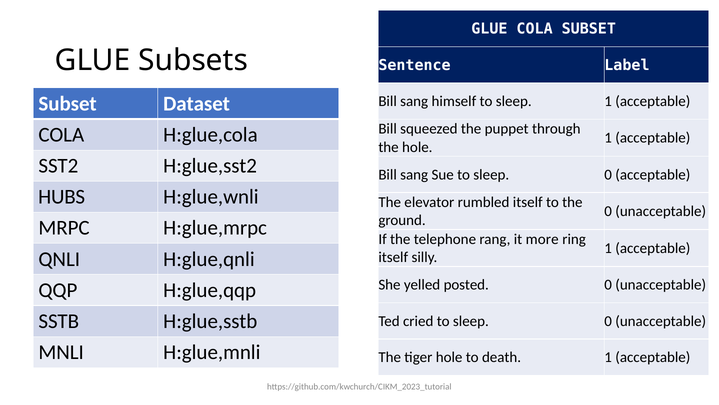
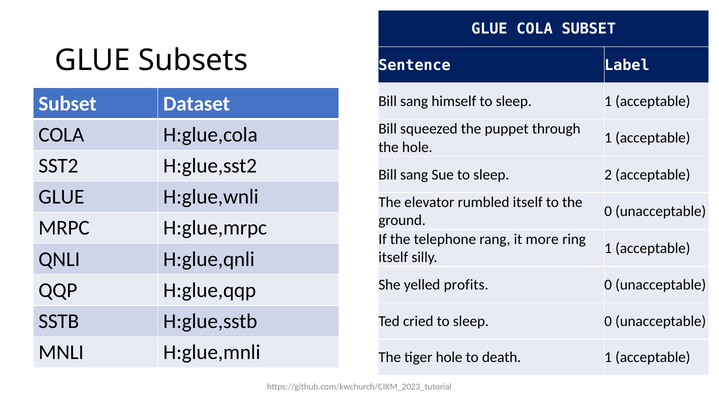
Sue to sleep 0: 0 -> 2 (608, 174)
HUBS: HUBS -> GLUE (61, 197)
posted: posted -> profits (466, 285)
